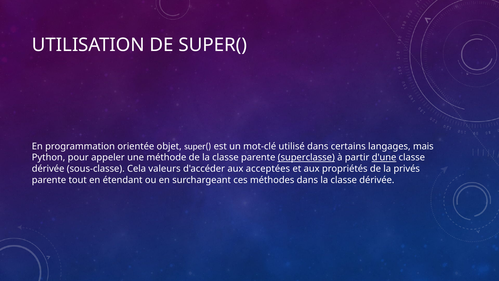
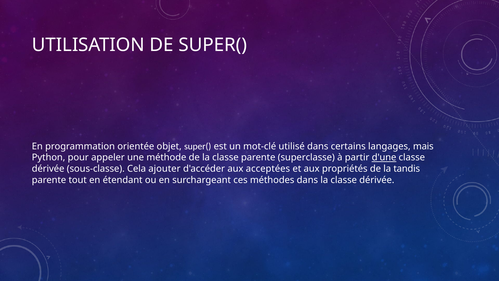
superclasse underline: present -> none (306, 157)
valeurs: valeurs -> ajouter (164, 169)
privés: privés -> tandis (407, 169)
